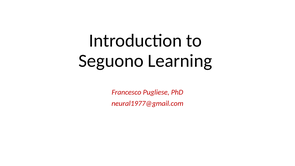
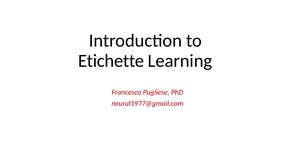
Seguono: Seguono -> Etichette (111, 61)
